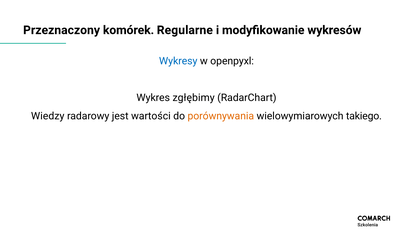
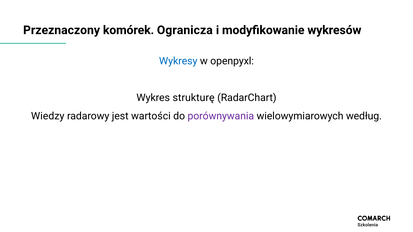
Regularne: Regularne -> Ogranicza (185, 30)
zgłębimy: zgłębimy -> strukturę (194, 98)
porównywania colour: orange -> purple (221, 116)
takiego: takiego -> według (364, 116)
